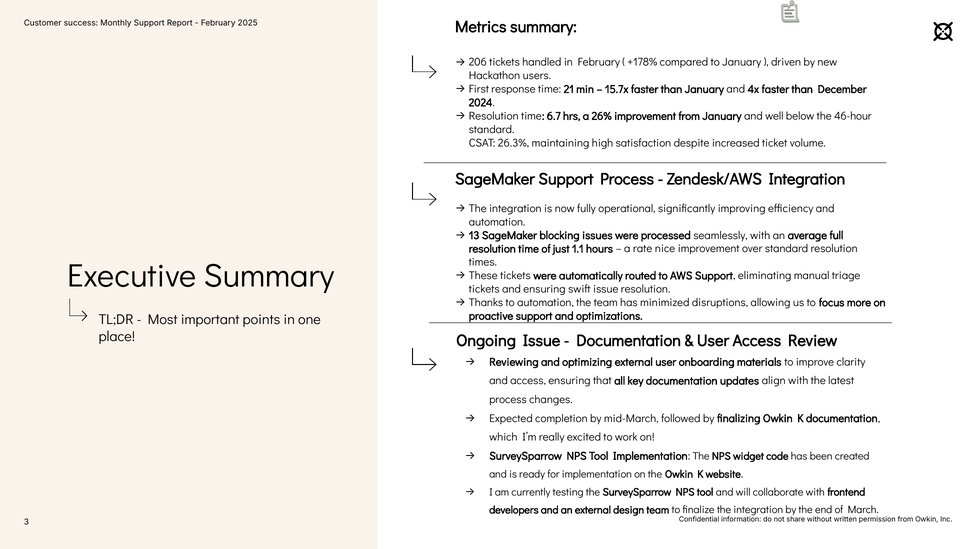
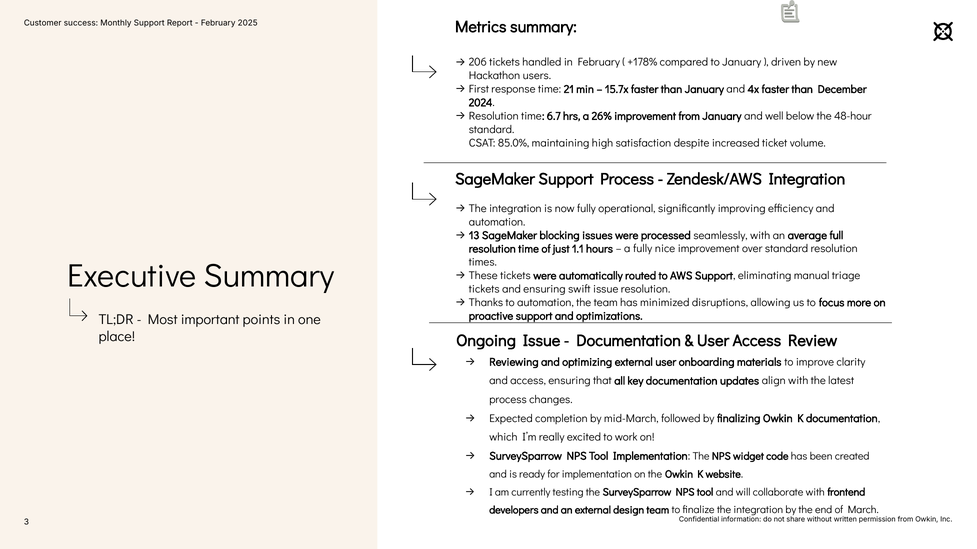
46-hour: 46-hour -> 48-hour (853, 116)
26.3%: 26.3% -> 85.0% (514, 143)
a rate: rate -> fully (643, 249)
